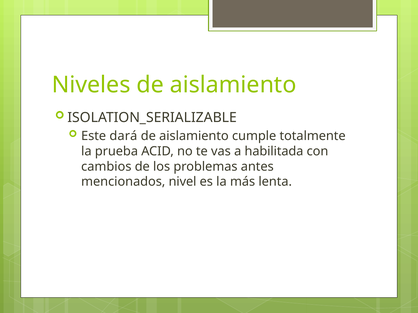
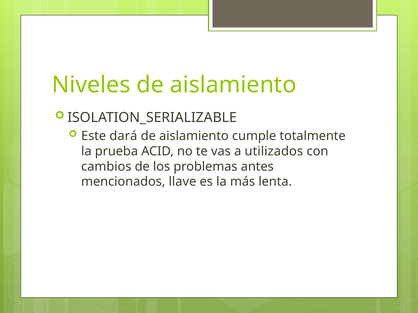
habilitada: habilitada -> utilizados (274, 151)
nivel: nivel -> llave (182, 182)
